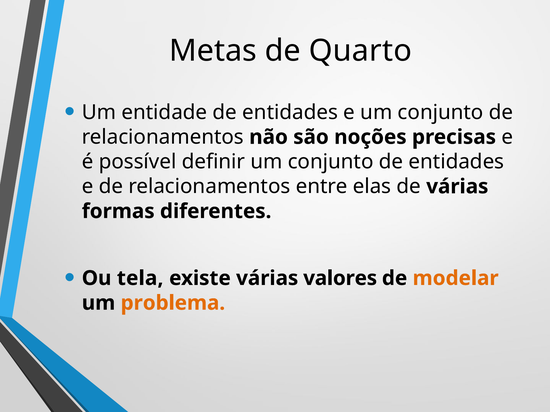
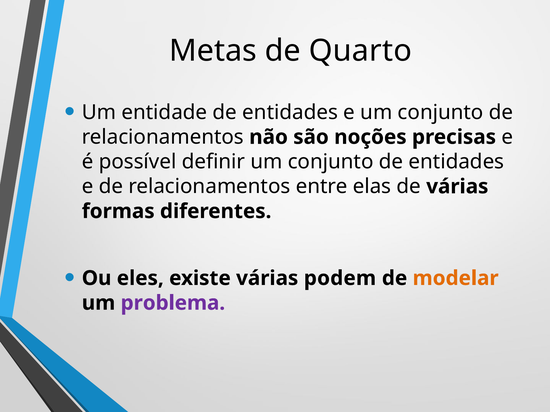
tela: tela -> eles (140, 279)
valores: valores -> podem (340, 279)
problema colour: orange -> purple (173, 303)
